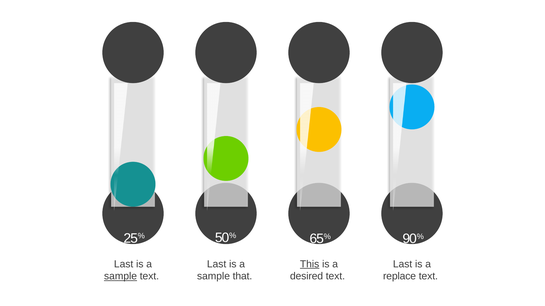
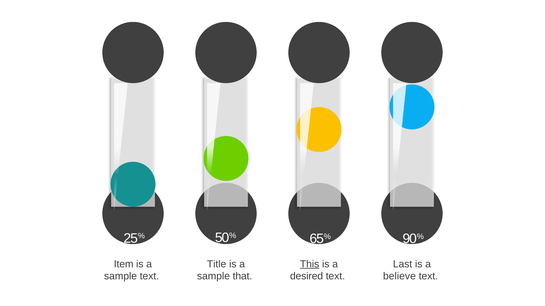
Last: Last -> Item (124, 265)
Last: Last -> Title (217, 265)
sample underline: present -> none (121, 277)
replace: replace -> believe (399, 277)
